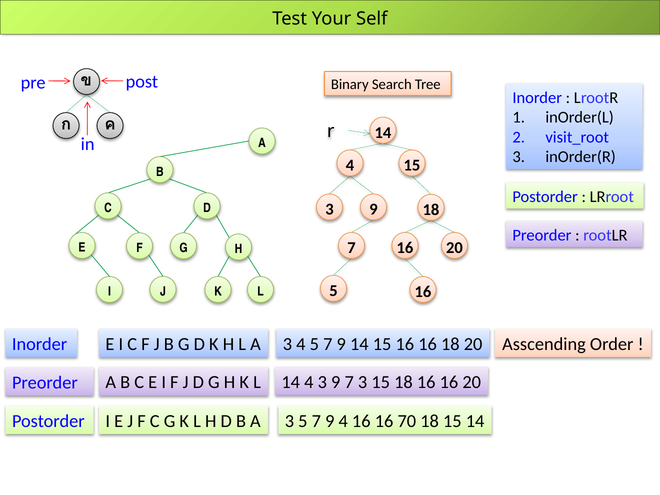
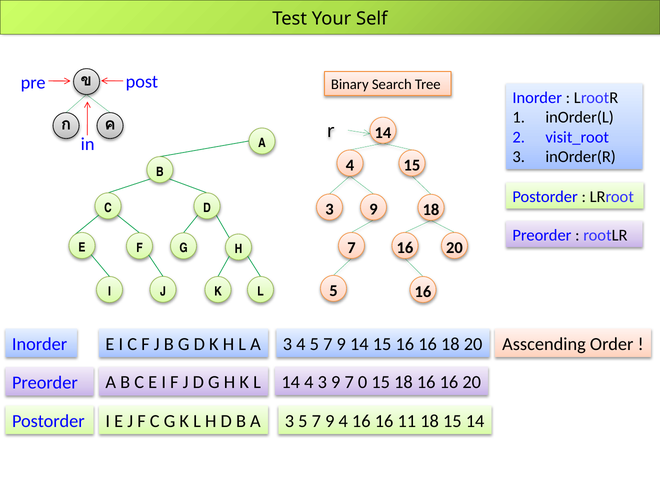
7 3: 3 -> 0 (363, 382)
70: 70 -> 11 (407, 421)
